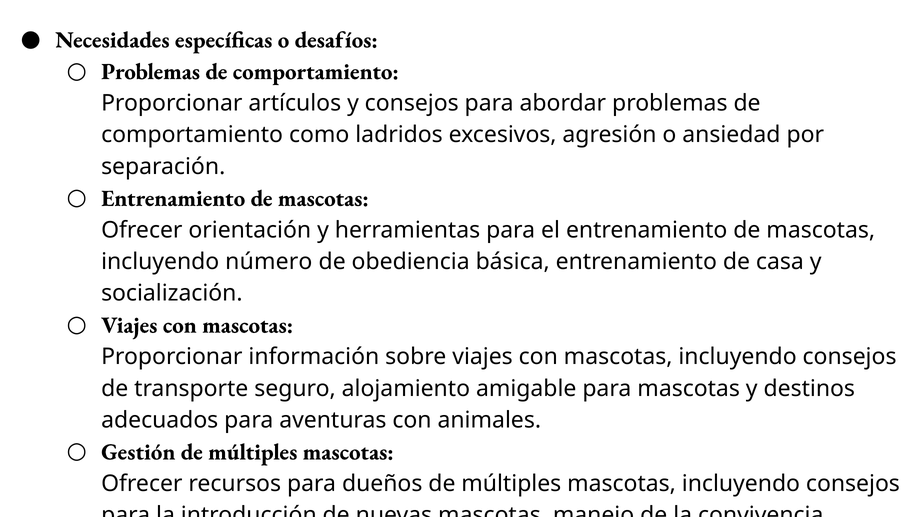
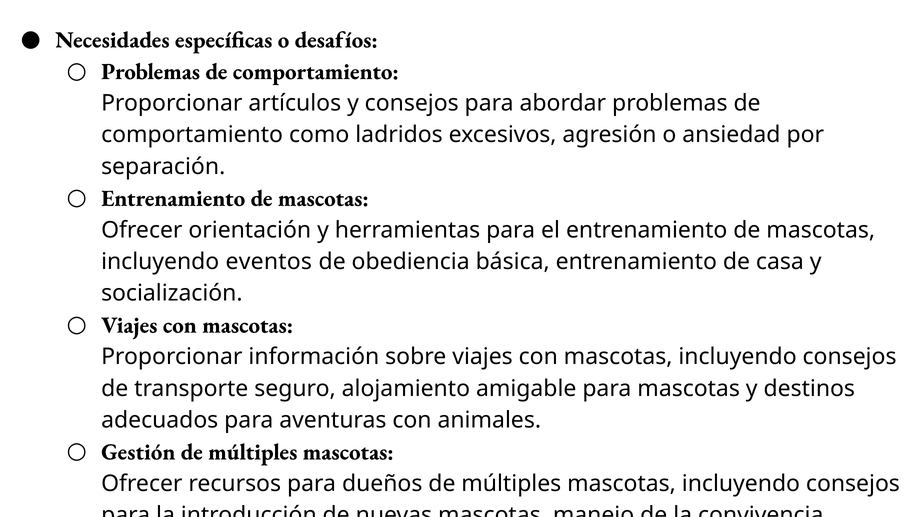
número: número -> eventos (269, 262)
